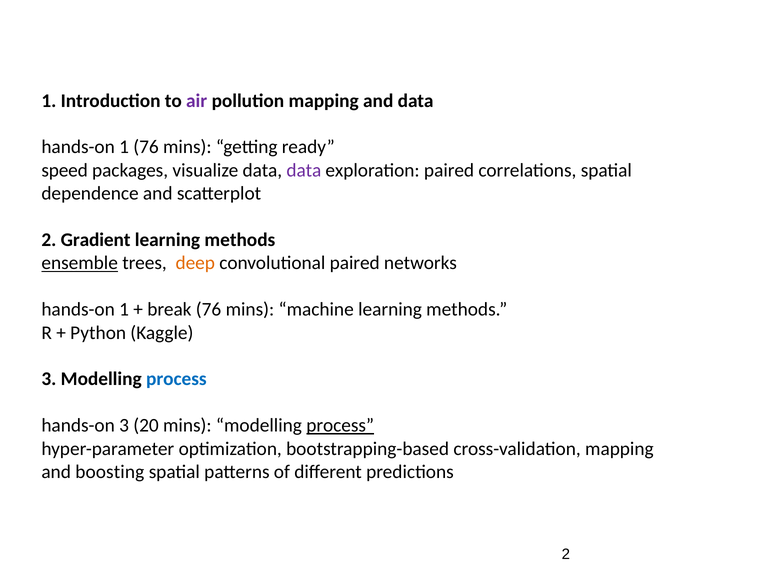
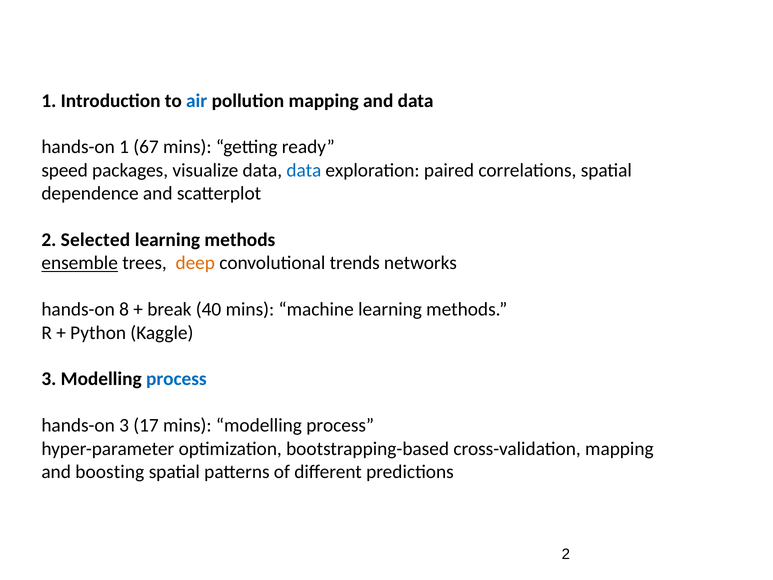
air colour: purple -> blue (197, 101)
1 76: 76 -> 67 (146, 147)
data colour: purple -> blue (304, 170)
Gradient: Gradient -> Selected (95, 240)
convolutional paired: paired -> trends (355, 263)
1: 1 -> 8 (124, 309)
break 76: 76 -> 40 (209, 309)
20: 20 -> 17 (146, 425)
process underline: present -> none (340, 425)
